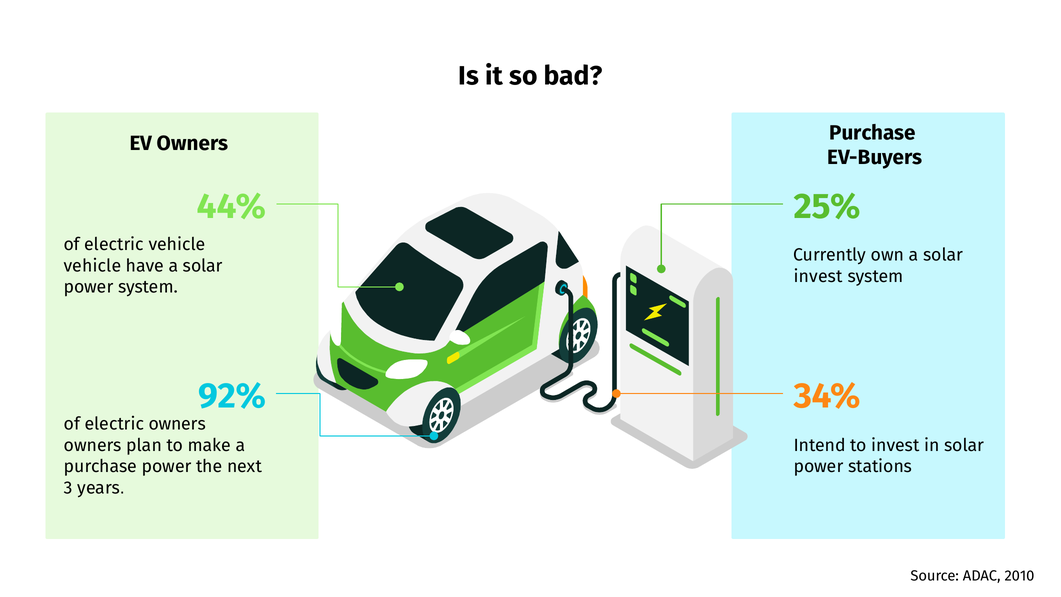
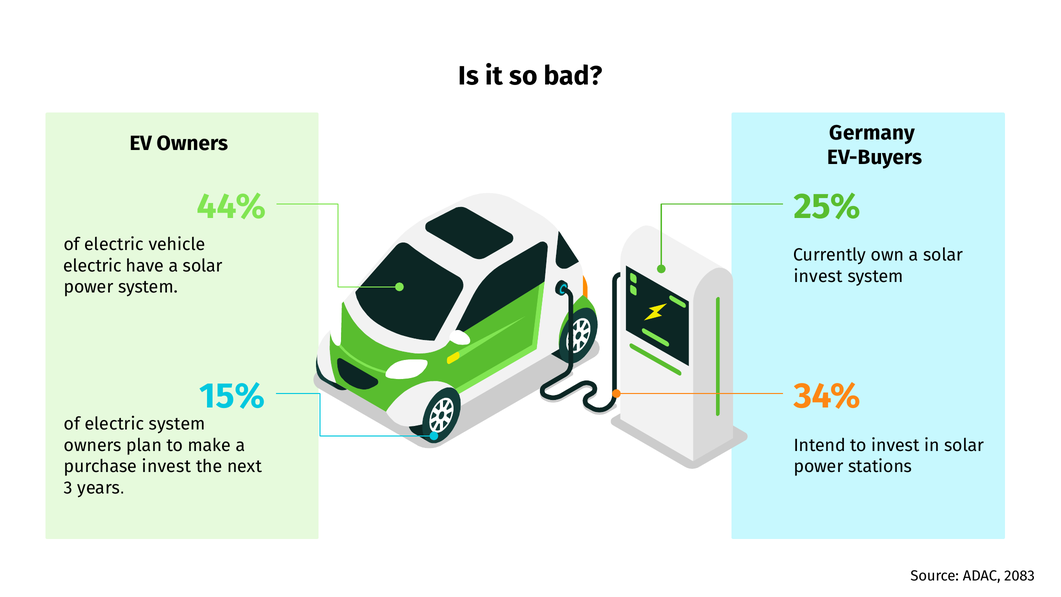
Purchase: Purchase -> Germany (872, 133)
vehicle: vehicle -> electric (93, 266)
92%: 92% -> 15% (232, 396)
electric owners: owners -> system (177, 424)
purchase power: power -> invest (166, 466)
2010: 2010 -> 2083 (1020, 576)
